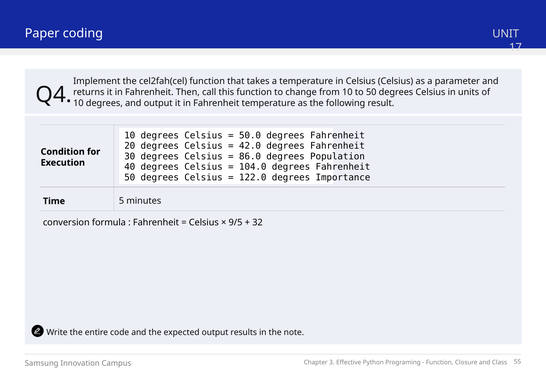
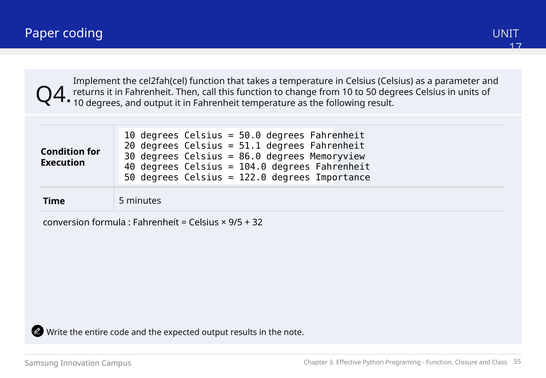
42.0: 42.0 -> 51.1 (250, 146)
Population: Population -> Memoryview (338, 156)
